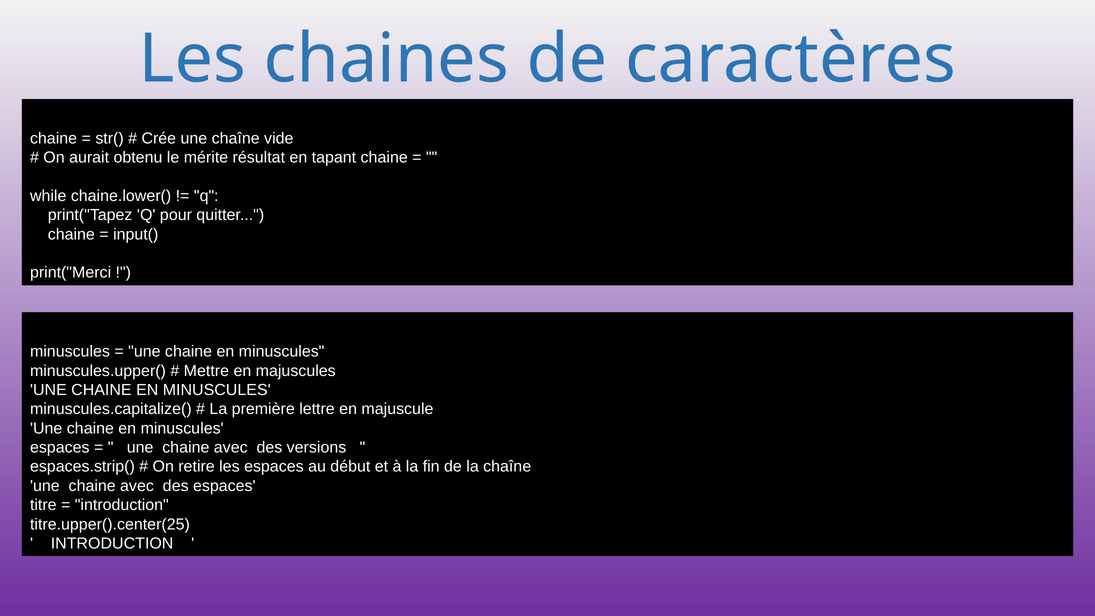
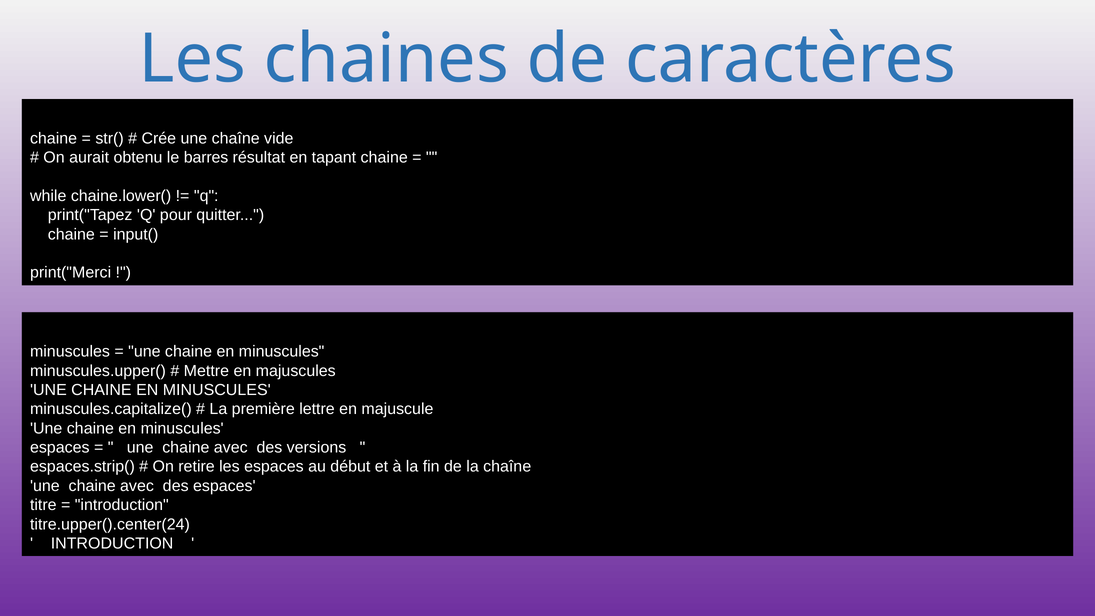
mérite: mérite -> barres (206, 158)
titre.upper().center(25: titre.upper().center(25 -> titre.upper().center(24 (110, 524)
